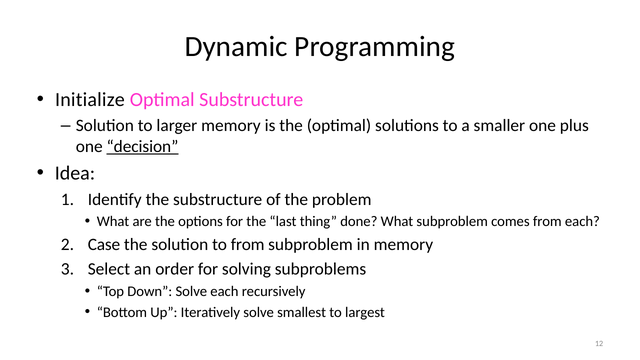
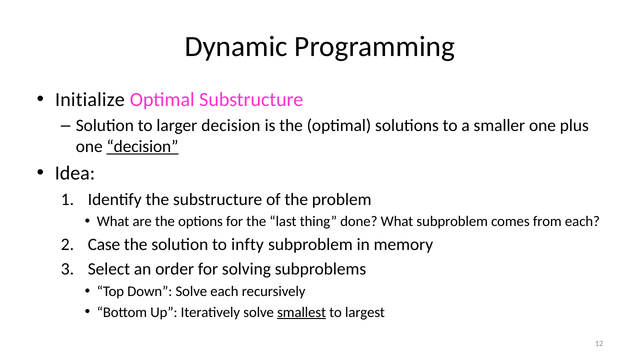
larger memory: memory -> decision (231, 126)
to from: from -> infty (247, 245)
smallest underline: none -> present (302, 312)
